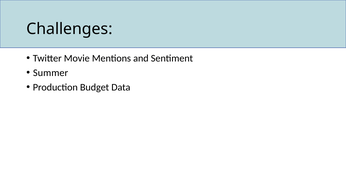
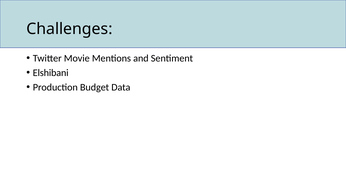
Summer: Summer -> Elshibani (51, 73)
